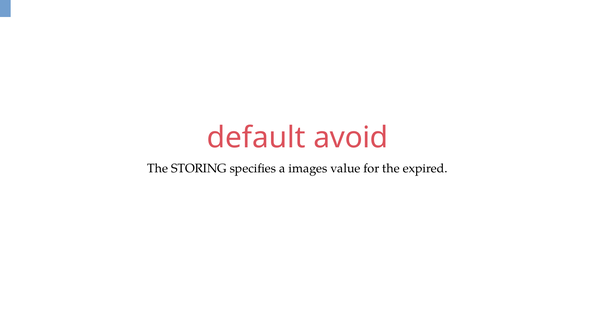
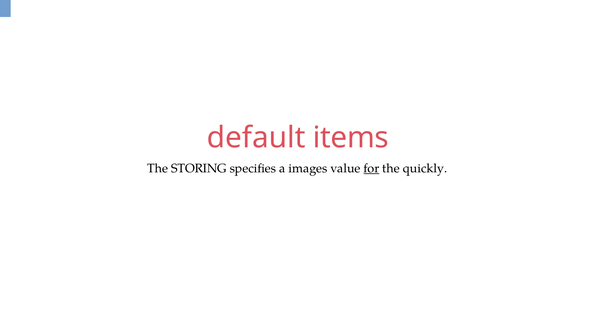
avoid: avoid -> items (351, 137)
for underline: none -> present (371, 168)
expired: expired -> quickly (425, 168)
